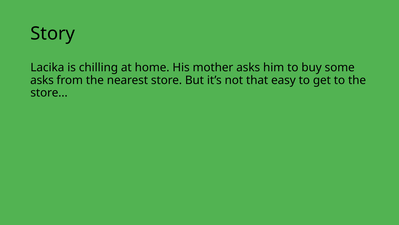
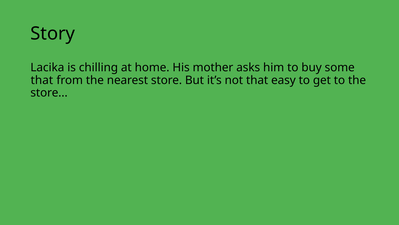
asks: asks -> that (42, 80)
